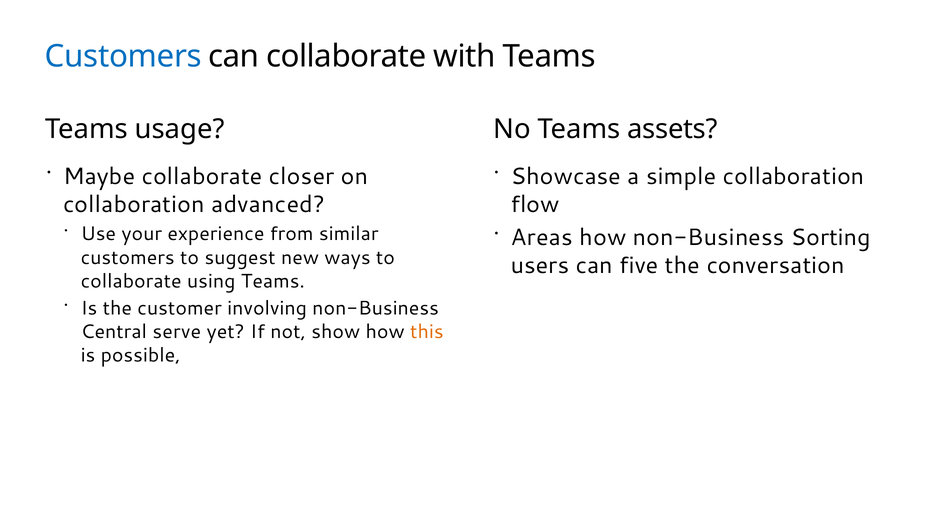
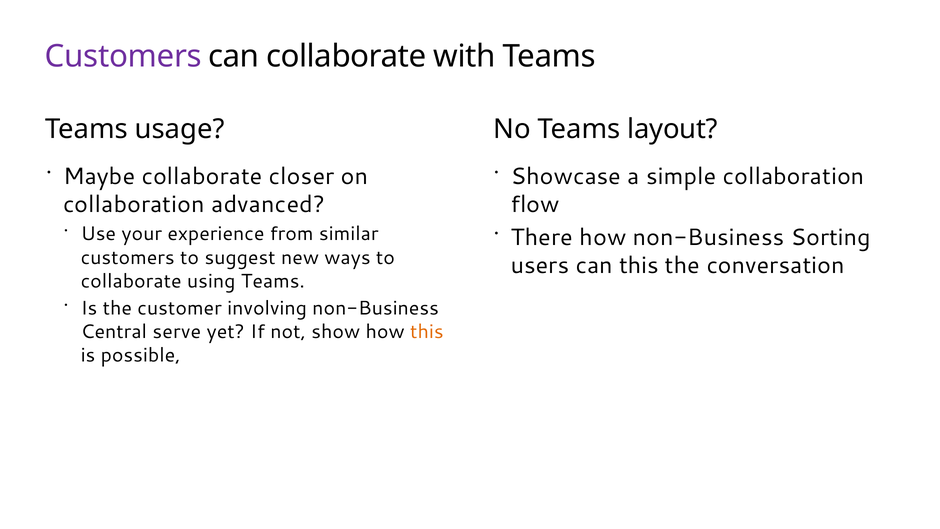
Customers colour: blue -> purple (123, 56)
assets: assets -> layout (672, 129)
Areas: Areas -> There (542, 237)
can five: five -> this (639, 265)
